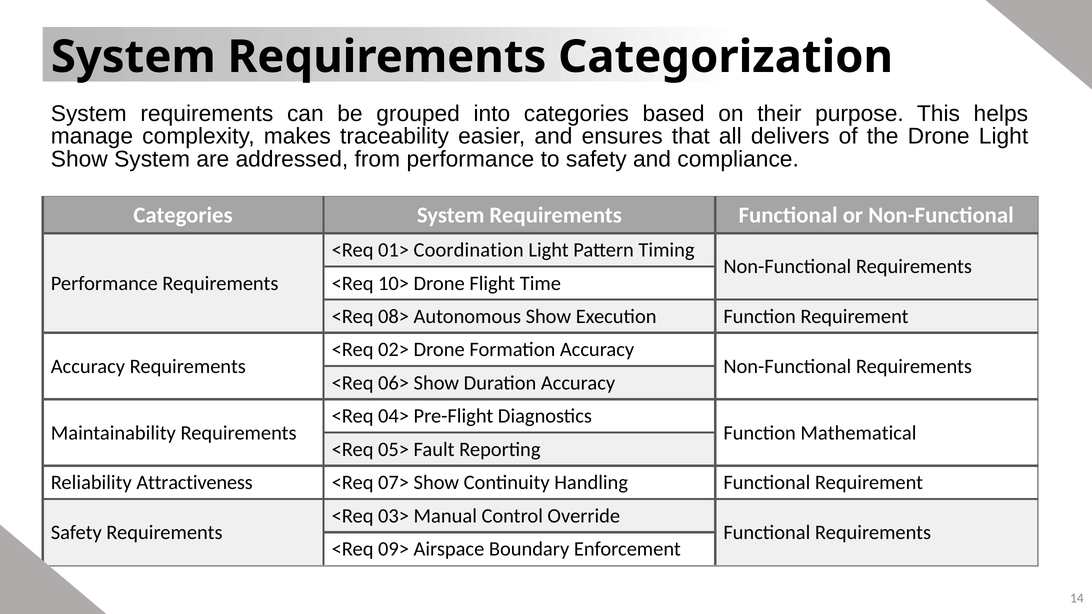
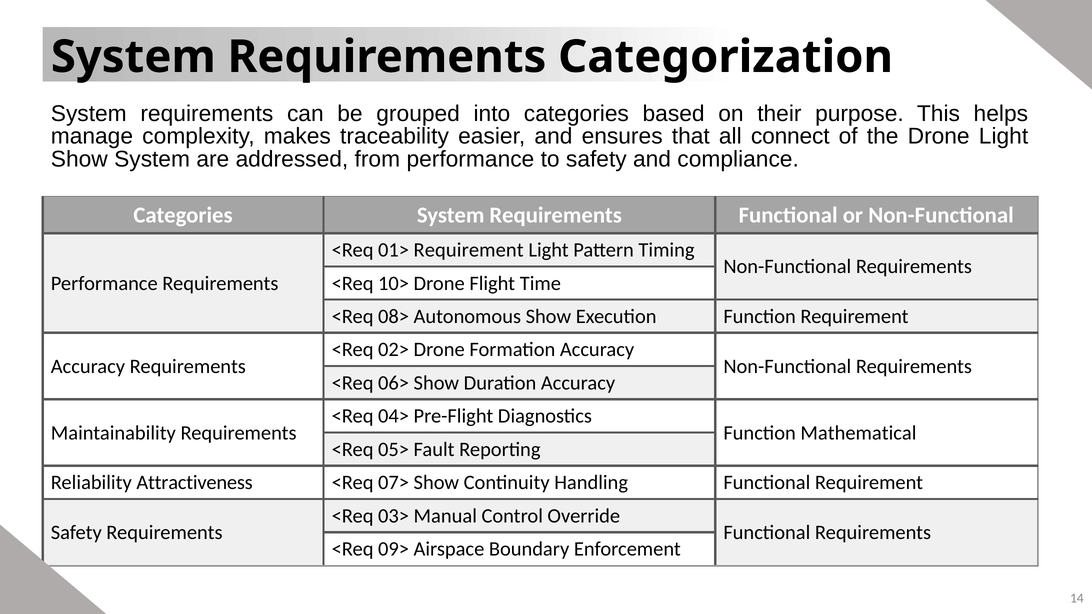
delivers: delivers -> connect (790, 136)
01> Coordination: Coordination -> Requirement (469, 250)
